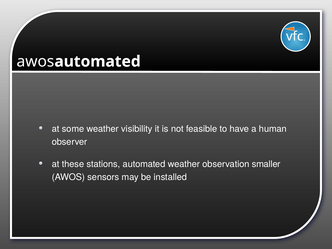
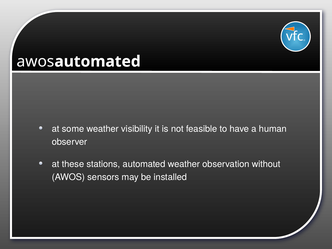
smaller: smaller -> without (266, 164)
